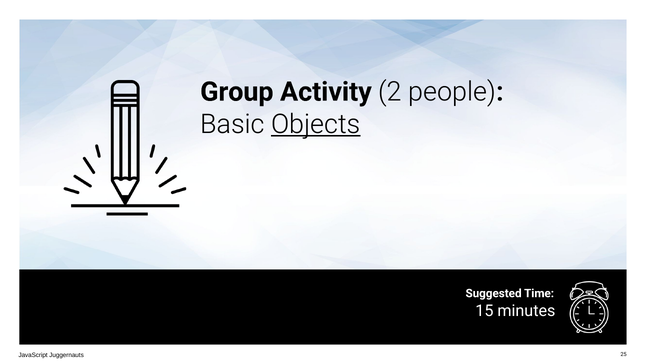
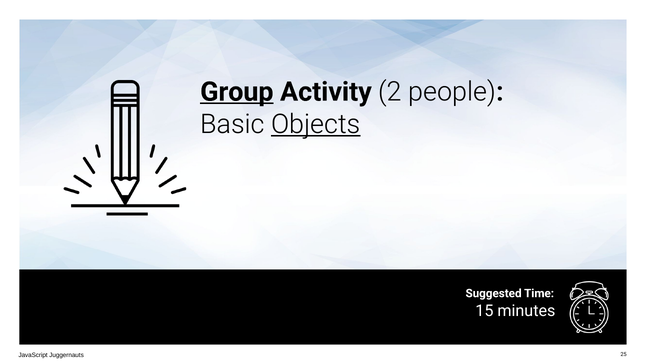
Group underline: none -> present (237, 92)
